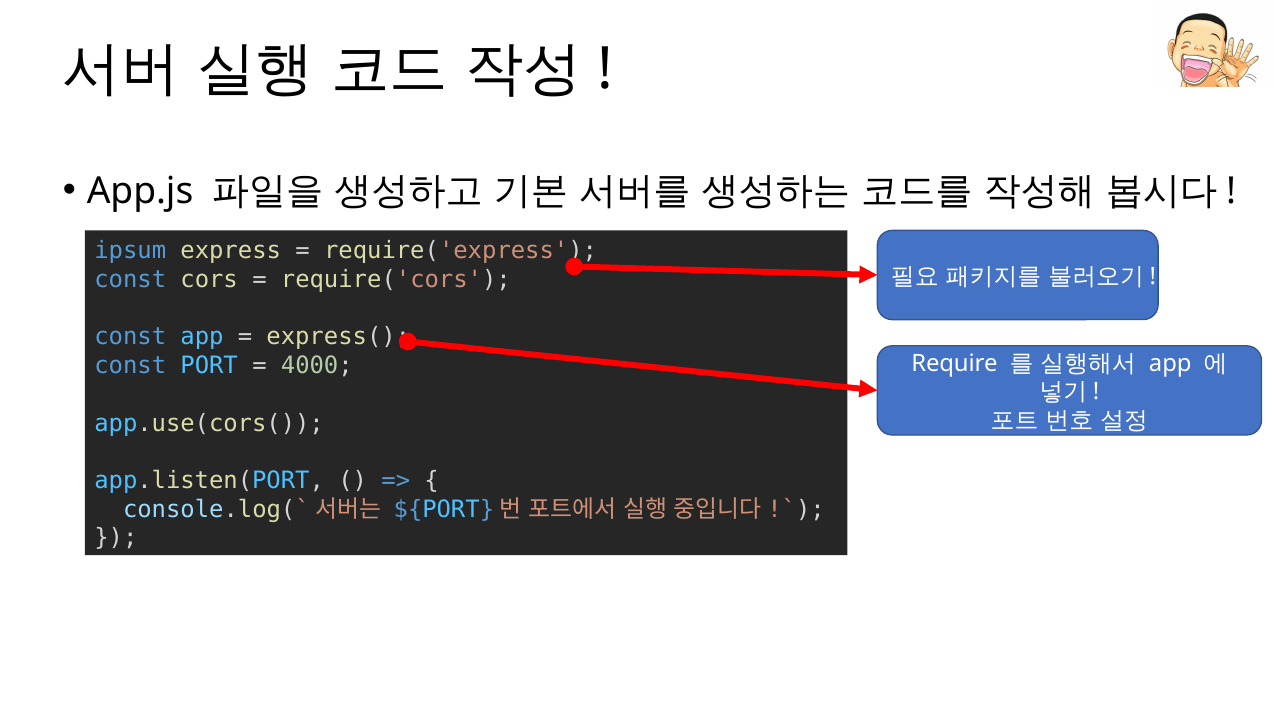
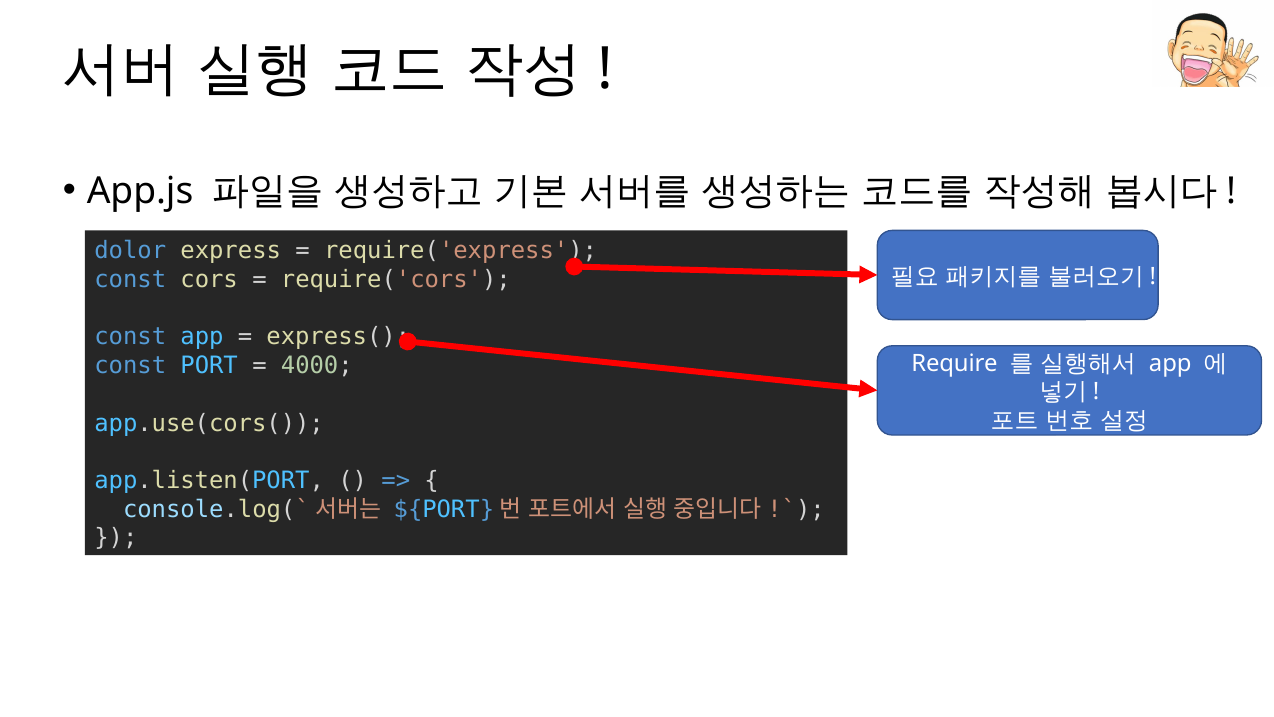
ipsum: ipsum -> dolor (130, 251)
